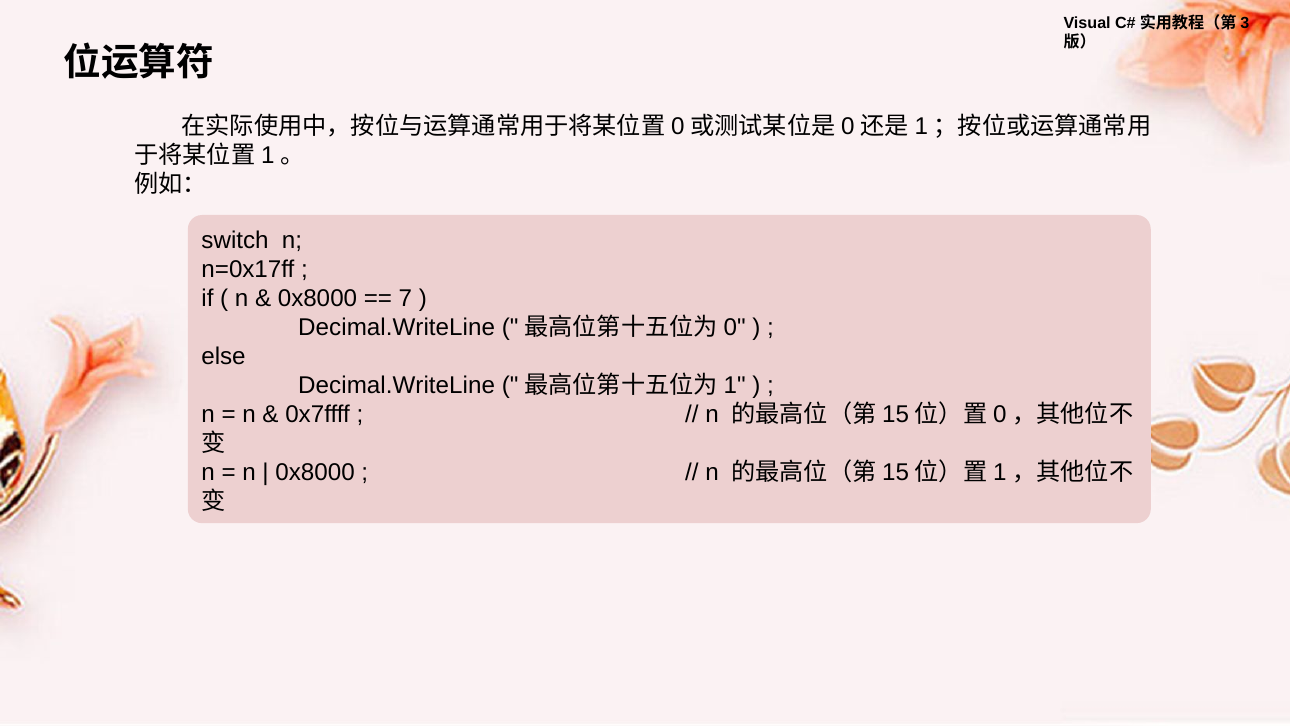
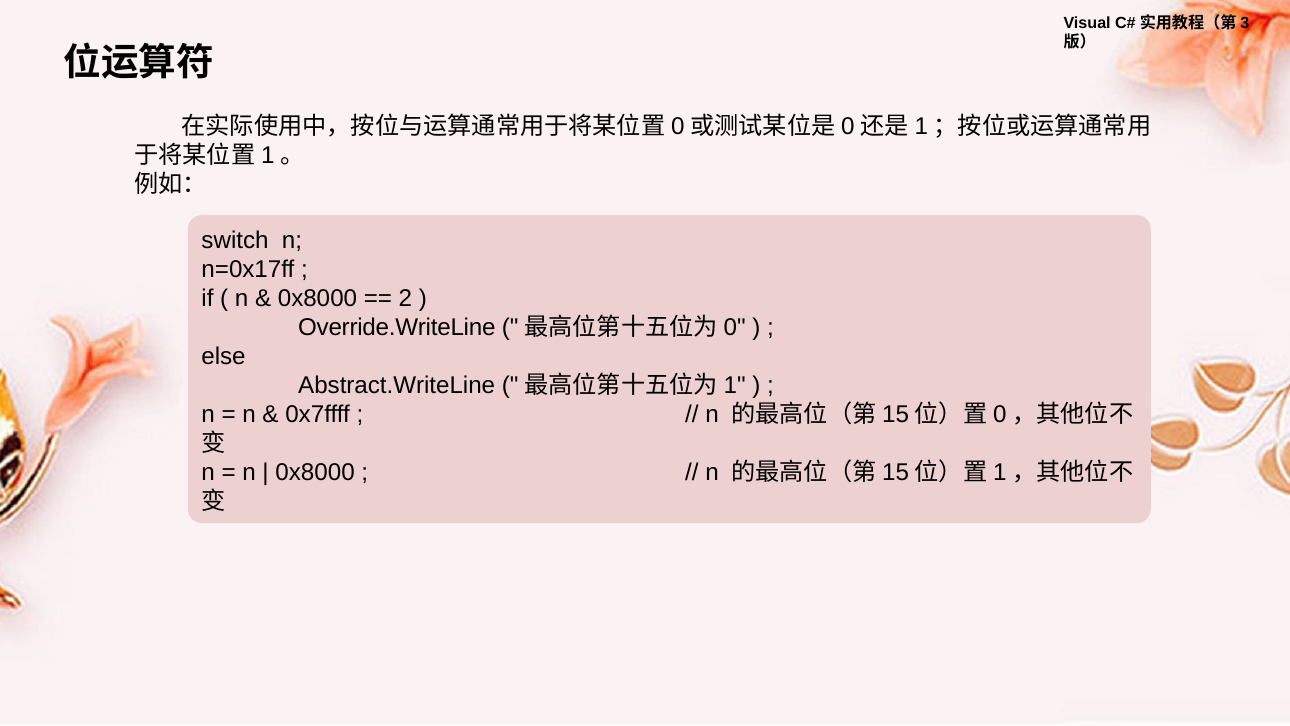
7: 7 -> 2 (405, 298)
Decimal.WriteLine: Decimal.WriteLine -> Override.WriteLine (397, 327)
Decimal.WriteLine: Decimal.WriteLine -> Abstract.WriteLine (397, 385)
